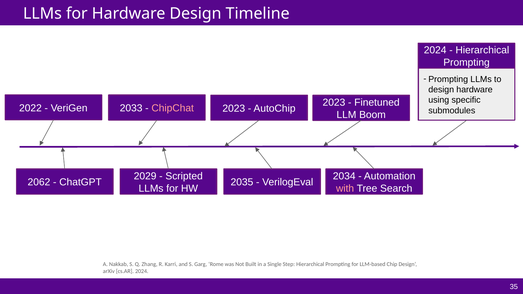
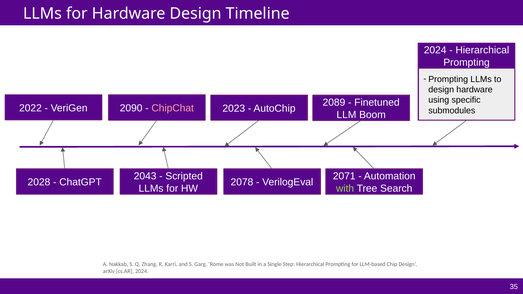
2023: 2023 -> 2089 (334, 103)
2033: 2033 -> 2090 (131, 108)
2029: 2029 -> 2043 (145, 176)
2034: 2034 -> 2071 (344, 176)
2062: 2062 -> 2028 (39, 182)
2035: 2035 -> 2078 (242, 182)
with colour: pink -> light green (345, 189)
